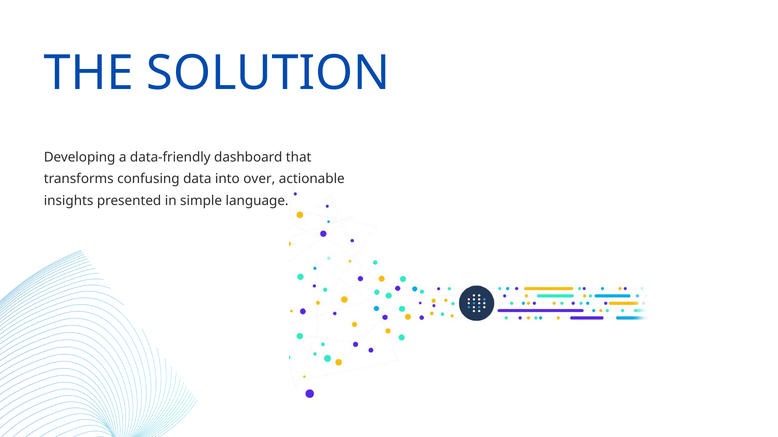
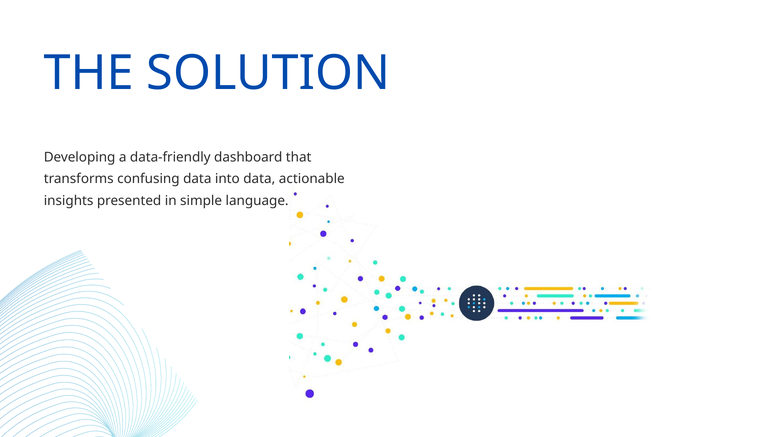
into over: over -> data (259, 179)
